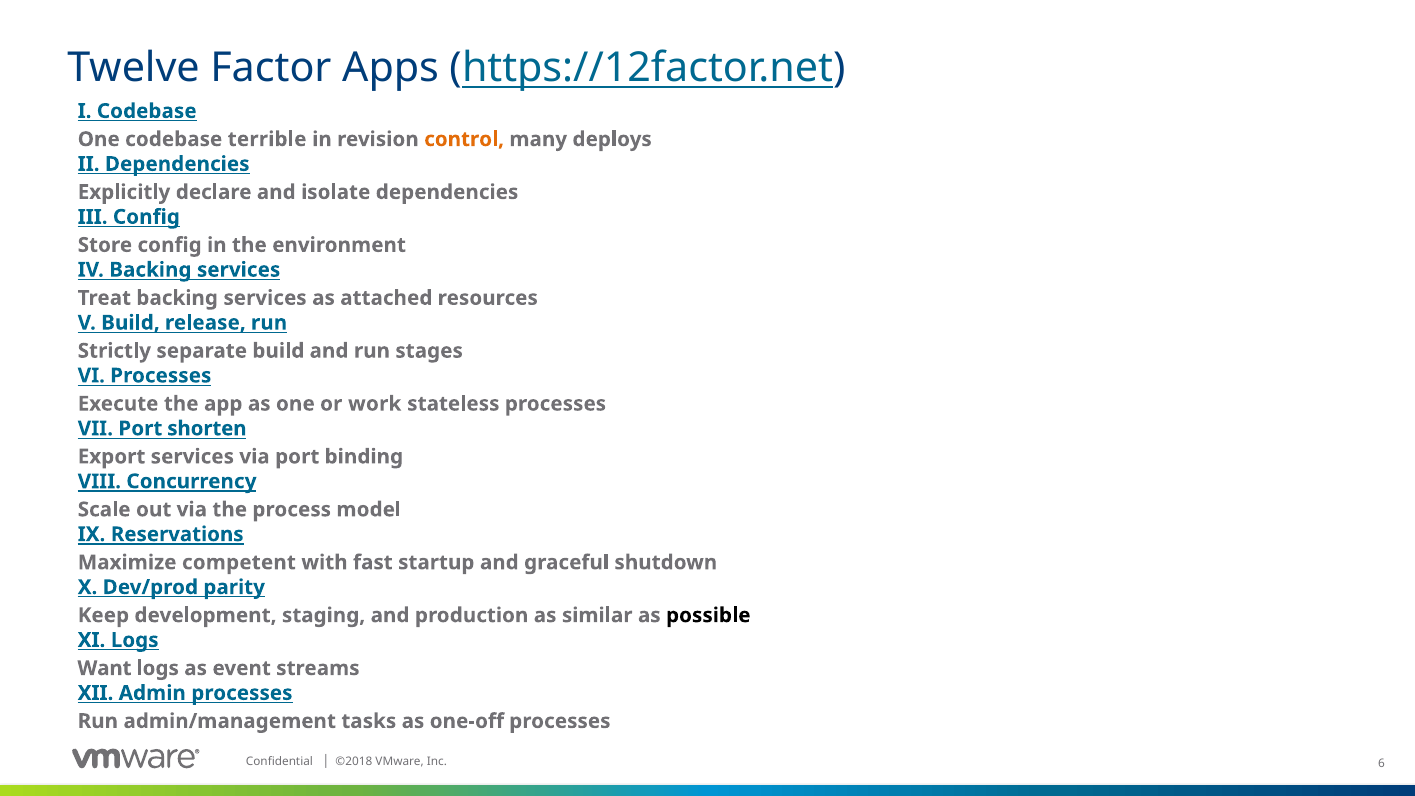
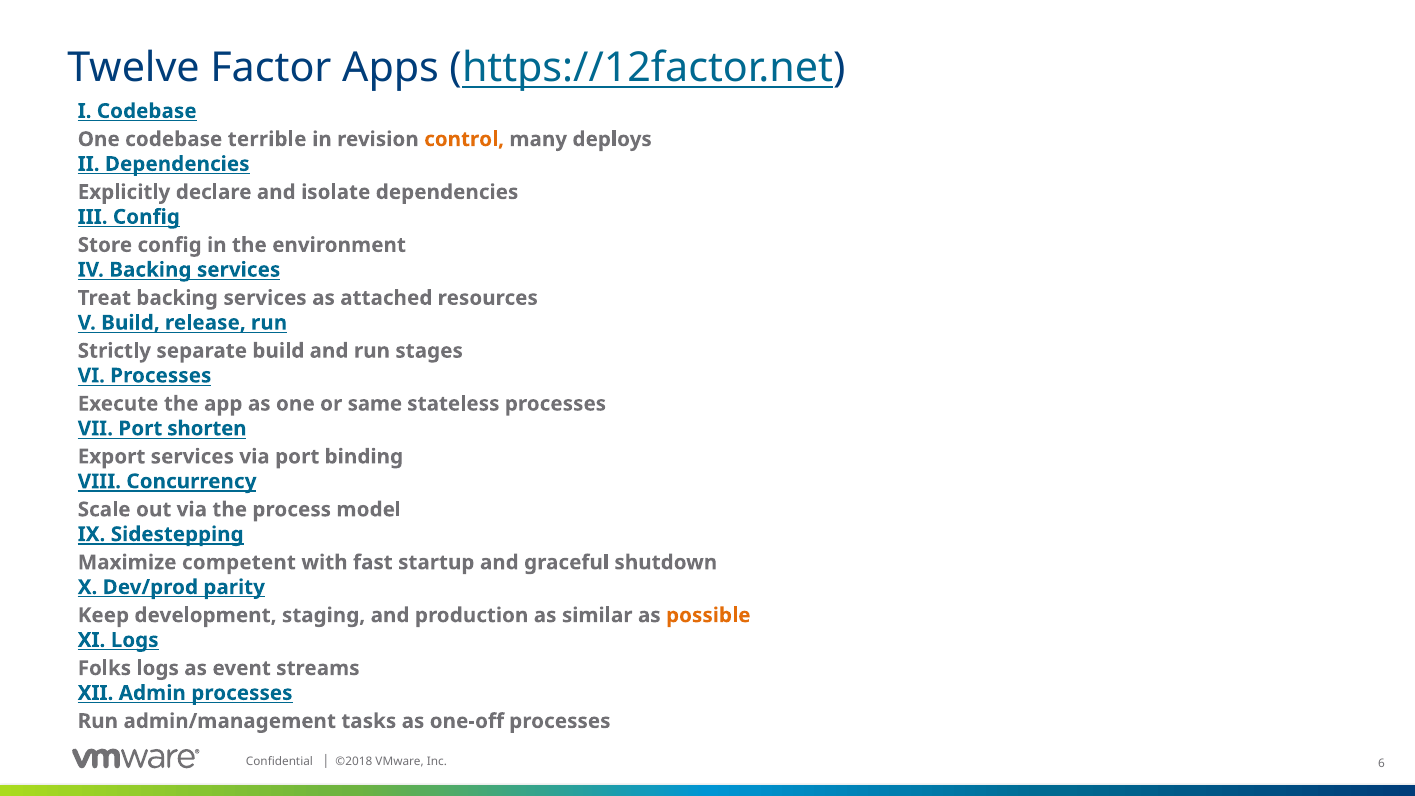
work: work -> same (375, 404)
Reservations: Reservations -> Sidestepping (177, 534)
possible colour: black -> orange (708, 615)
Want: Want -> Folks (104, 668)
